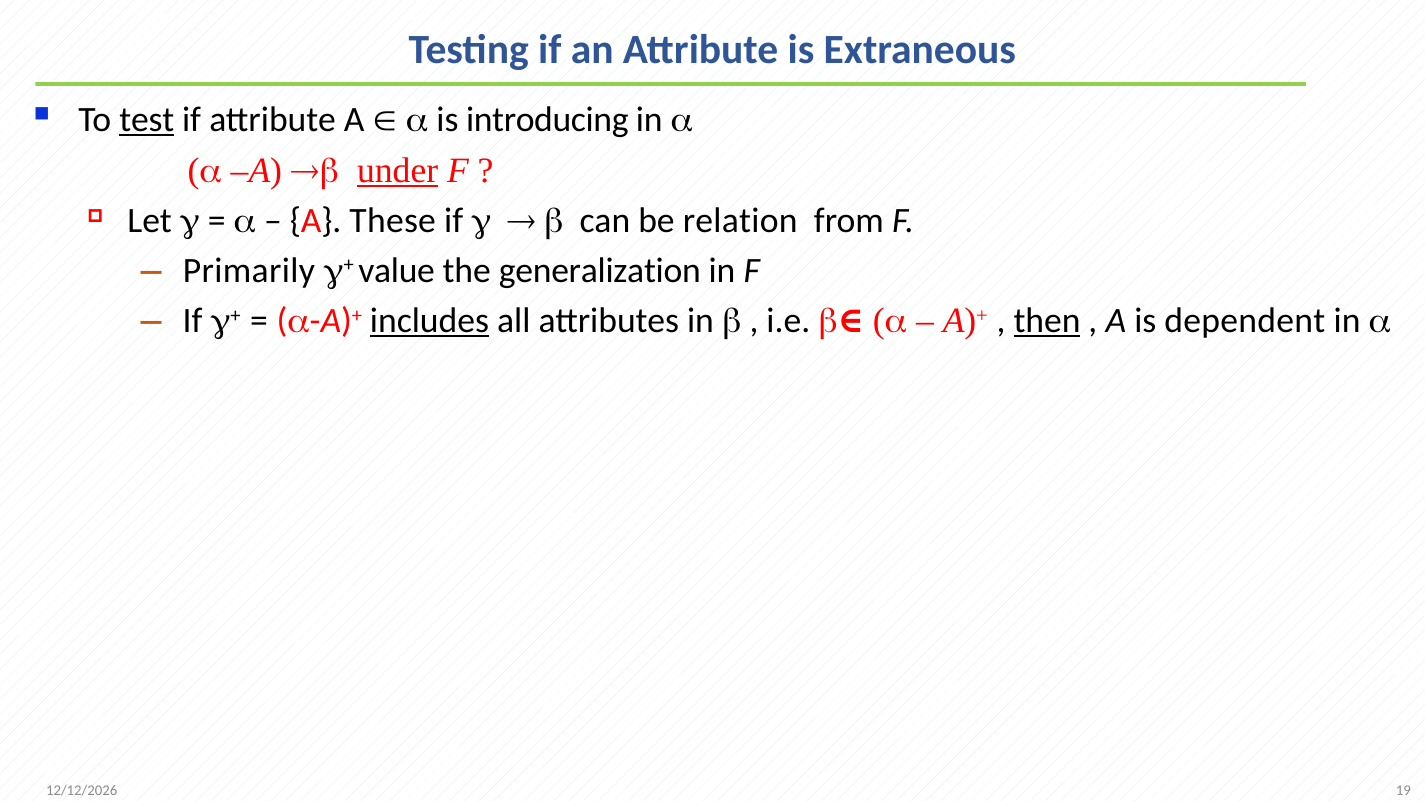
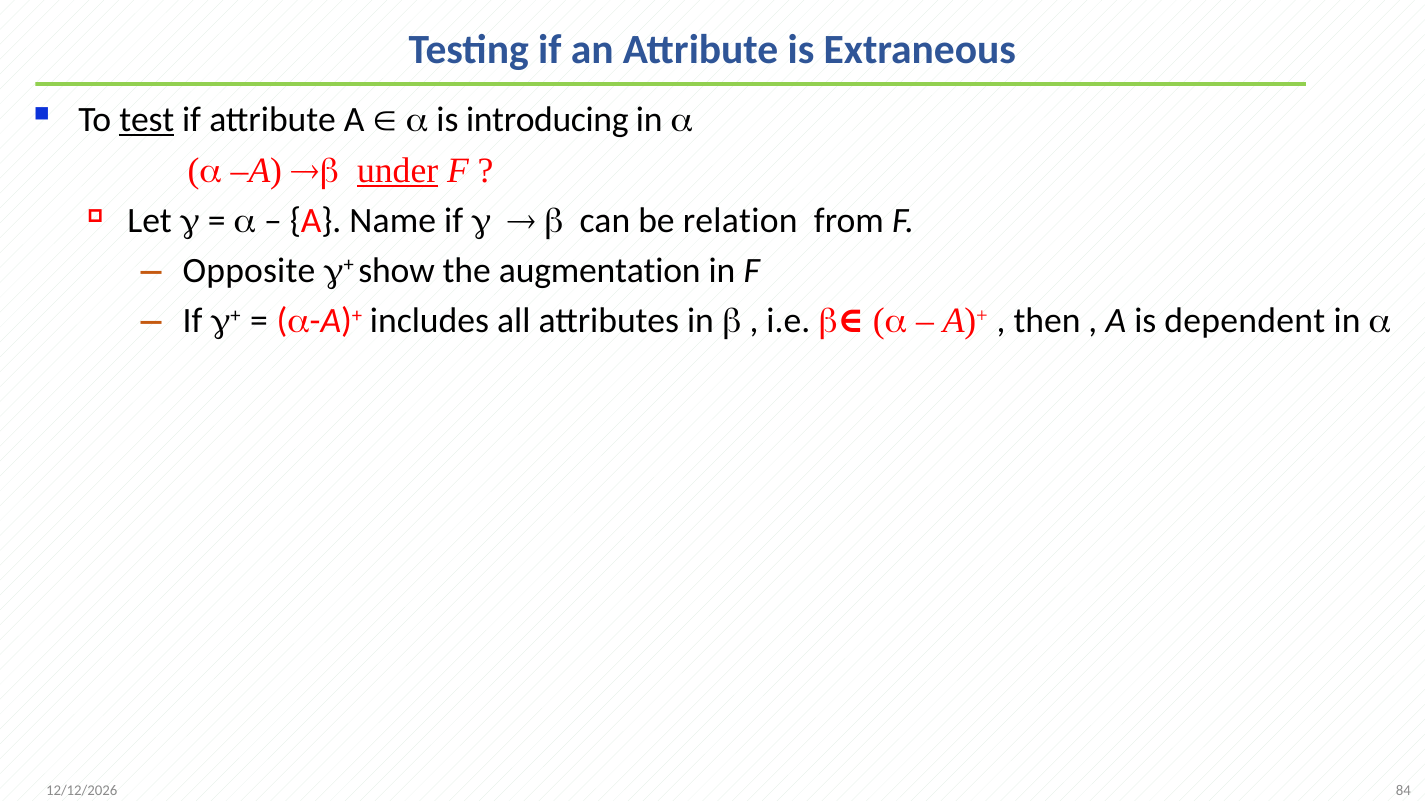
These: These -> Name (393, 221)
Primarily: Primarily -> Opposite (249, 271)
value: value -> show (397, 271)
generalization: generalization -> augmentation (600, 271)
includes underline: present -> none (429, 321)
then underline: present -> none (1047, 321)
19: 19 -> 84 (1403, 791)
